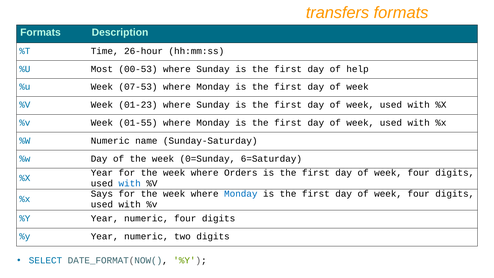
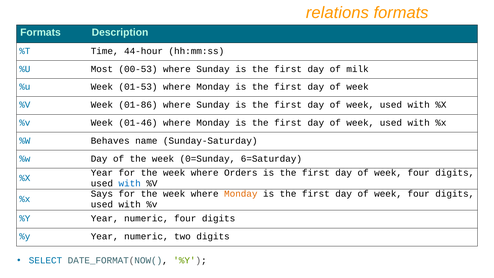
transfers: transfers -> relations (337, 13)
26-hour: 26-hour -> 44-hour (144, 51)
help: help -> milk (358, 69)
07-53: 07-53 -> 01-53 (138, 87)
01-23: 01-23 -> 01-86 (138, 105)
01-55: 01-55 -> 01-46 (138, 123)
%W Numeric: Numeric -> Behaves (110, 141)
Monday colour: blue -> orange (241, 194)
